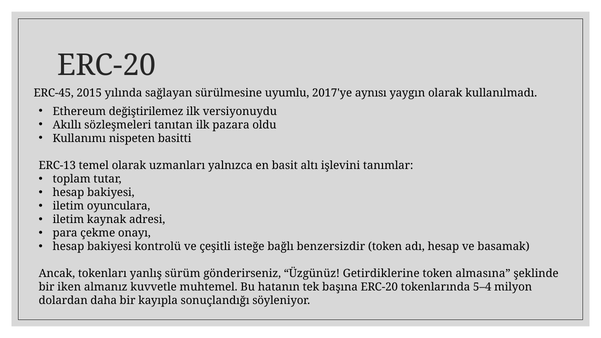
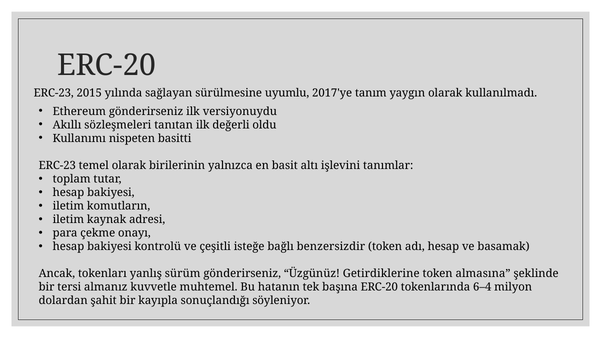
ERC-45: ERC-45 -> ERC-23 (54, 93)
aynısı: aynısı -> tanım (371, 93)
Ethereum değiştirilemez: değiştirilemez -> gönderirseniz (146, 111)
pazara: pazara -> değerli (231, 125)
ERC-13: ERC-13 -> ERC-23 (57, 165)
uzmanları: uzmanları -> birilerinin (177, 165)
oyunculara: oyunculara -> komutların (119, 206)
iken: iken -> tersi (69, 287)
5–4: 5–4 -> 6–4 (482, 287)
daha: daha -> şahit (104, 301)
